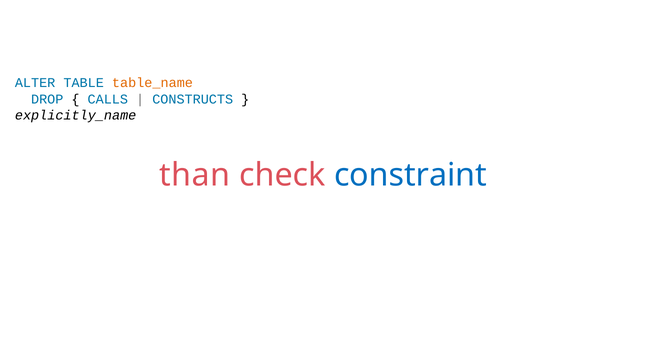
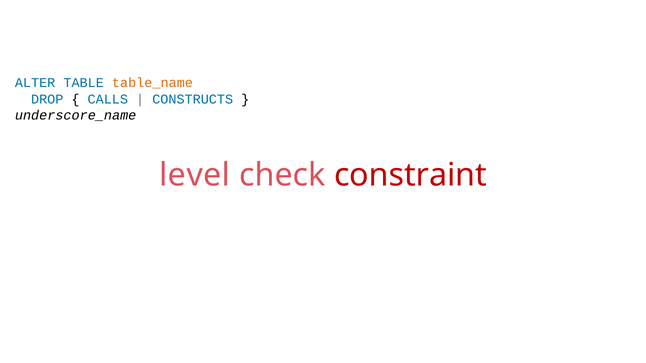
explicitly_name: explicitly_name -> underscore_name (76, 115)
than: than -> level (195, 175)
constraint colour: blue -> red (410, 175)
